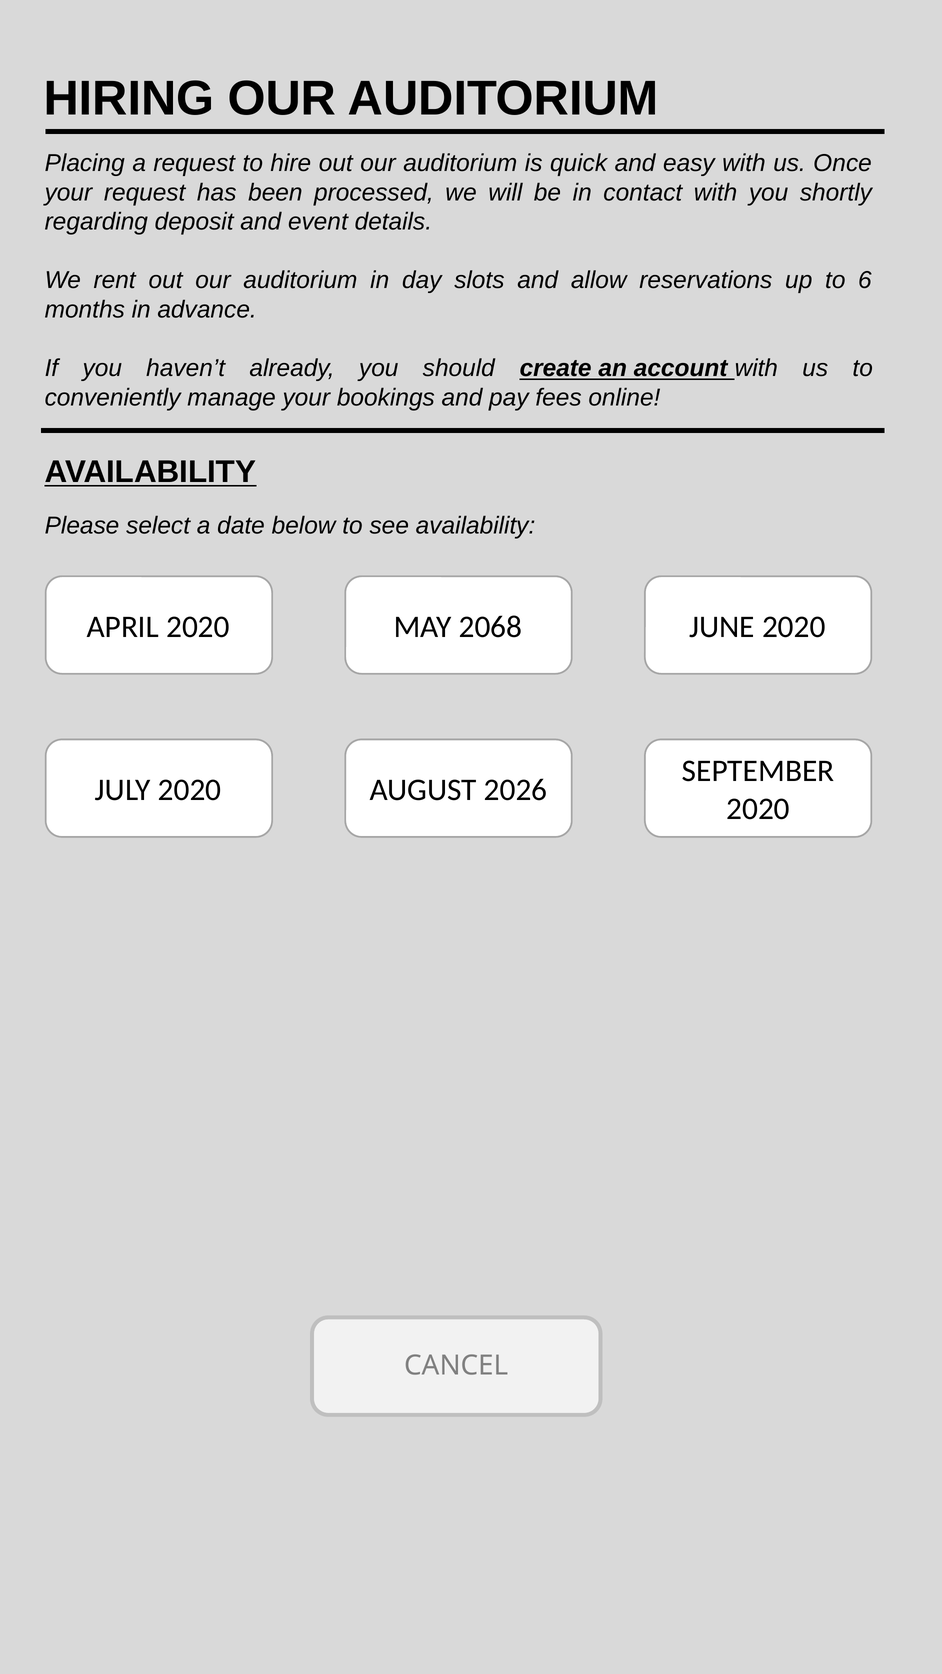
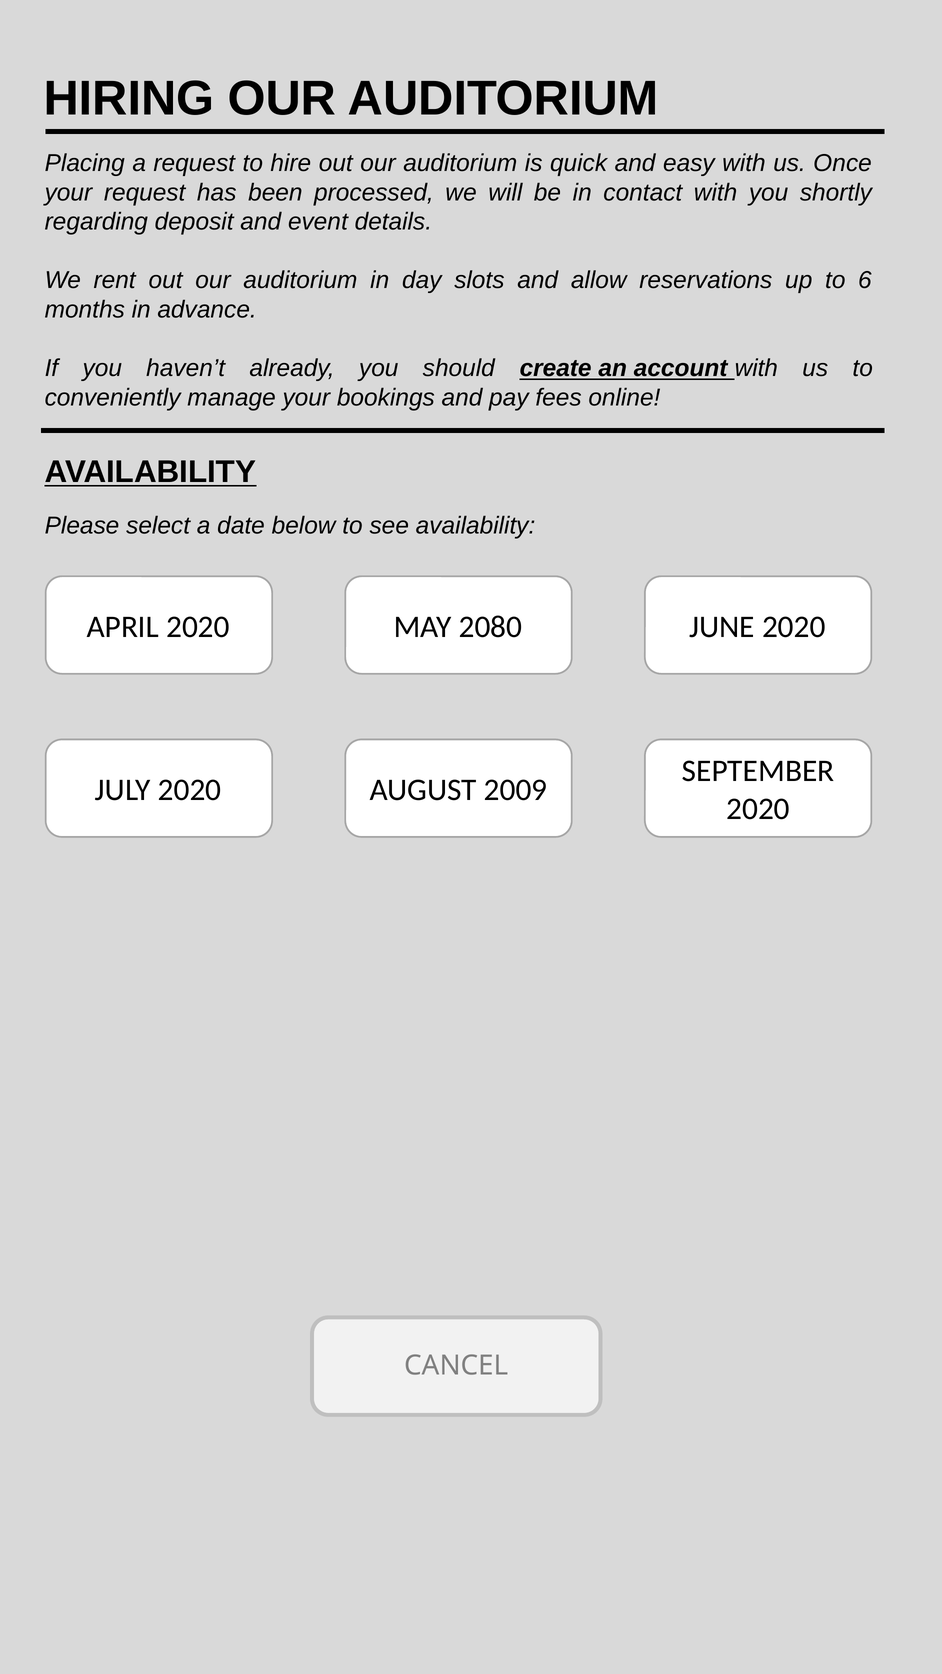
2068: 2068 -> 2080 (490, 627)
2026: 2026 -> 2009 (516, 790)
